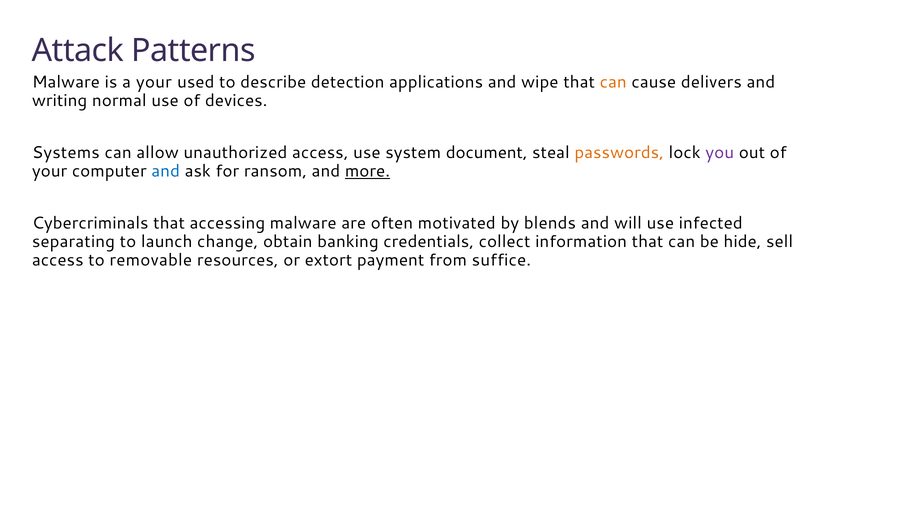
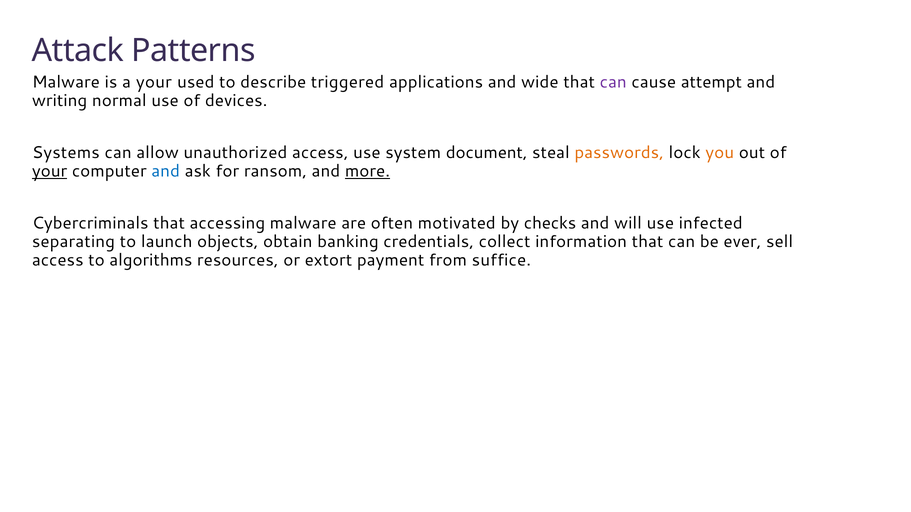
detection: detection -> triggered (348, 82)
wipe: wipe -> wide (540, 82)
can colour: orange -> purple (613, 82)
delivers: delivers -> attempt (711, 82)
you colour: purple -> orange (720, 153)
your underline: none -> present (50, 171)
blends: blends -> checks (550, 223)
change: change -> objects (228, 242)
hide: hide -> ever (742, 242)
removable: removable -> algorithms (151, 260)
